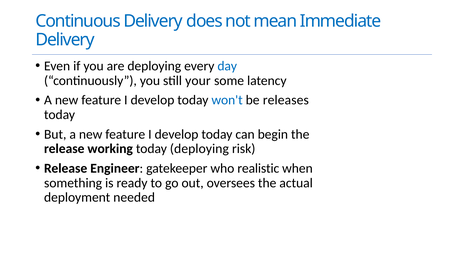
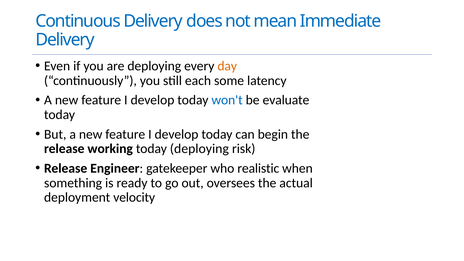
day colour: blue -> orange (227, 66)
your: your -> each (198, 81)
releases: releases -> evaluate (286, 100)
needed: needed -> velocity (134, 198)
